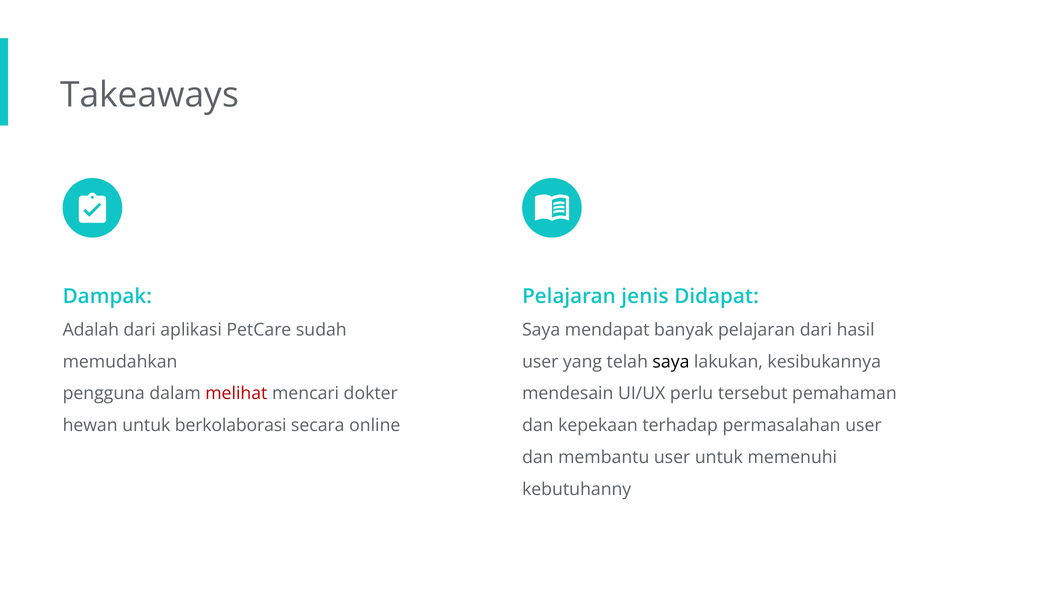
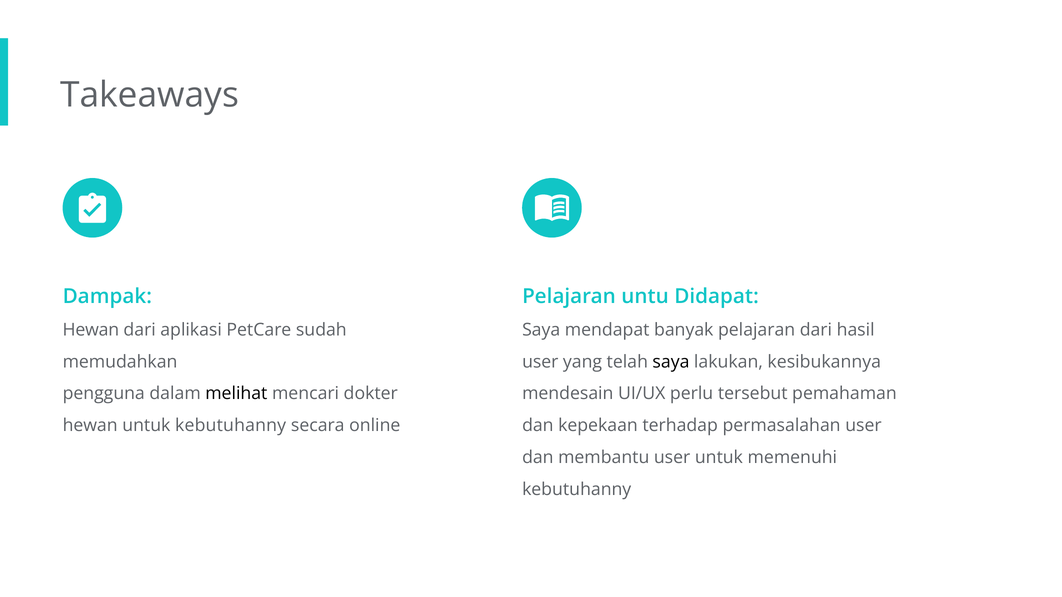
jenis: jenis -> untu (645, 297)
Adalah: Adalah -> Hewan (91, 330)
melihat colour: red -> black (236, 394)
untuk berkolaborasi: berkolaborasi -> kebutuhanny (231, 426)
